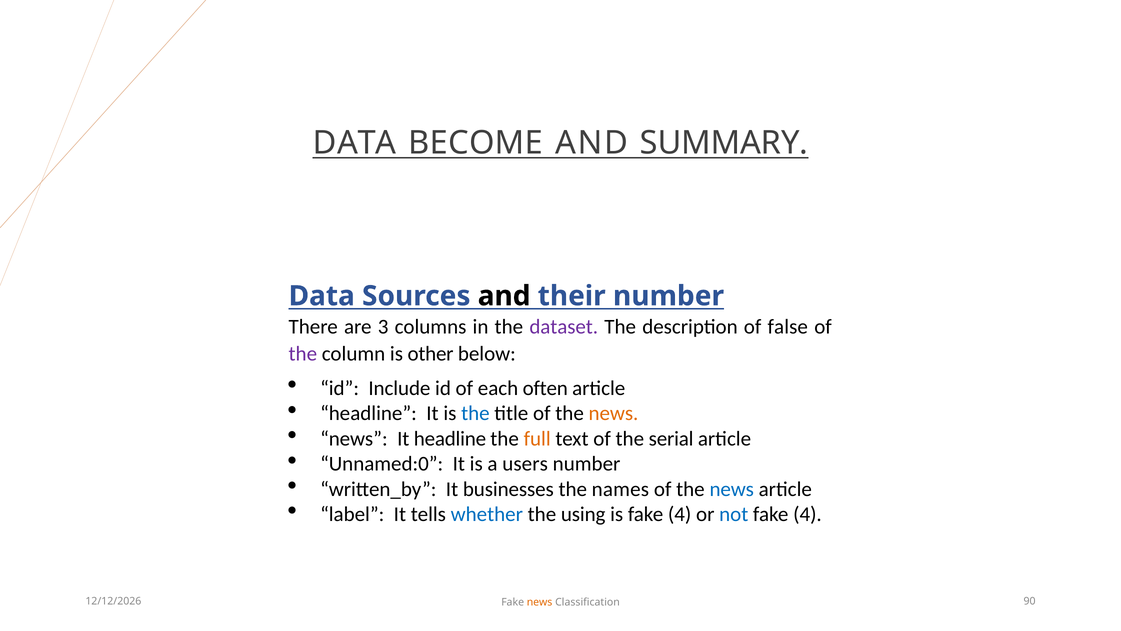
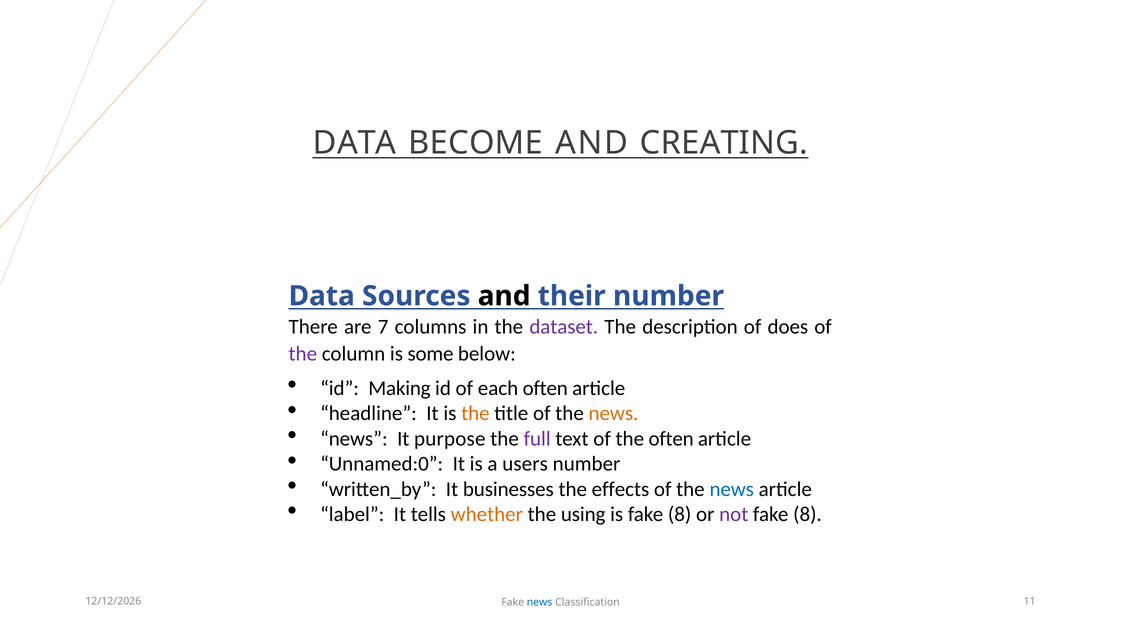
SUMMARY: SUMMARY -> CREATING (724, 143)
3: 3 -> 7 (383, 326)
false: false -> does (788, 326)
other: other -> some (431, 353)
Include: Include -> Making (399, 388)
the colour: blue -> orange (475, 413)
It headline: headline -> purpose (450, 438)
full colour: orange -> purple (537, 438)
the serial: serial -> often (671, 438)
names: names -> effects (620, 489)
whether colour: blue -> orange (487, 514)
is fake 4: 4 -> 8 (680, 514)
not colour: blue -> purple (734, 514)
4: 4 -> 8 (807, 514)
news colour: orange -> blue (540, 602)
90: 90 -> 11 (1030, 601)
